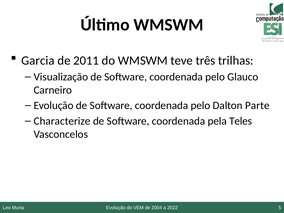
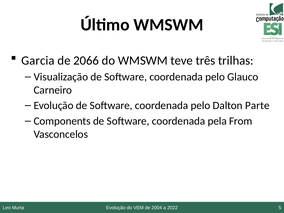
2011: 2011 -> 2066 (86, 60)
Characterize: Characterize -> Components (62, 121)
Teles: Teles -> From (241, 121)
